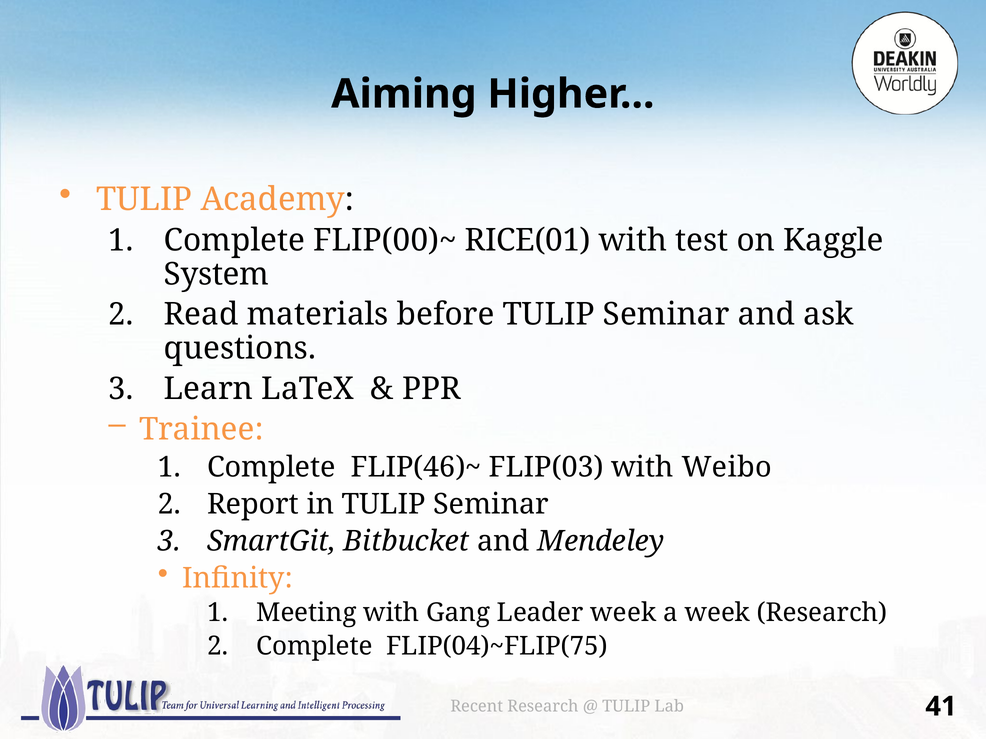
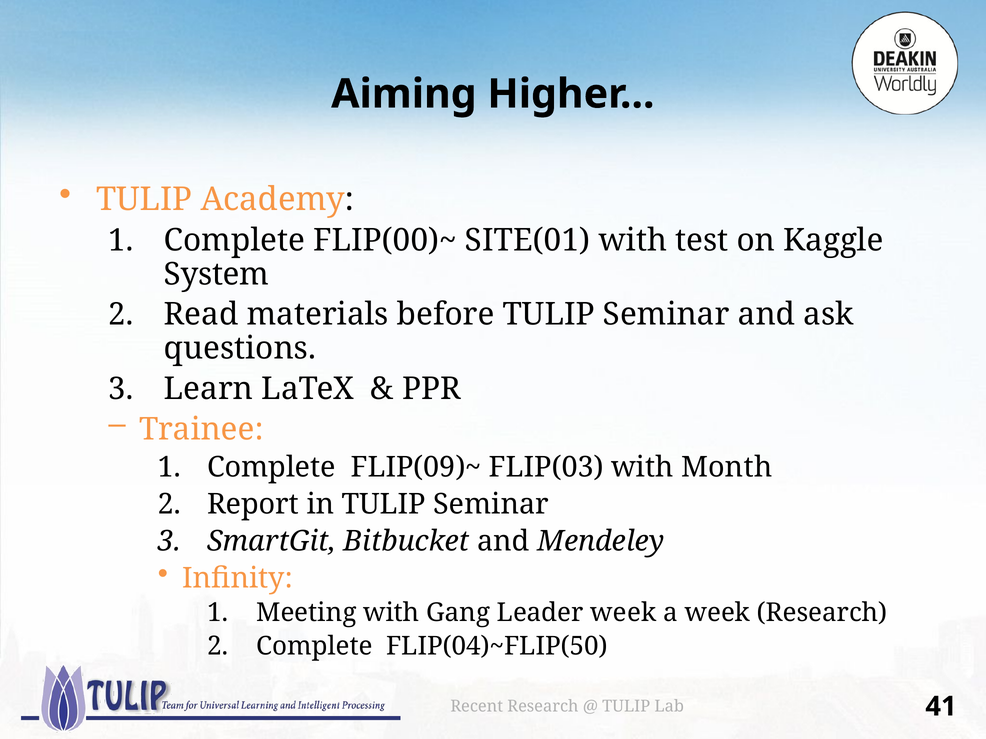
RICE(01: RICE(01 -> SITE(01 (528, 240)
FLIP(46)~: FLIP(46)~ -> FLIP(09)~ (416, 468)
Weibo: Weibo -> Month (727, 468)
FLIP(04)~FLIP(75: FLIP(04)~FLIP(75 -> FLIP(04)~FLIP(50 (497, 647)
